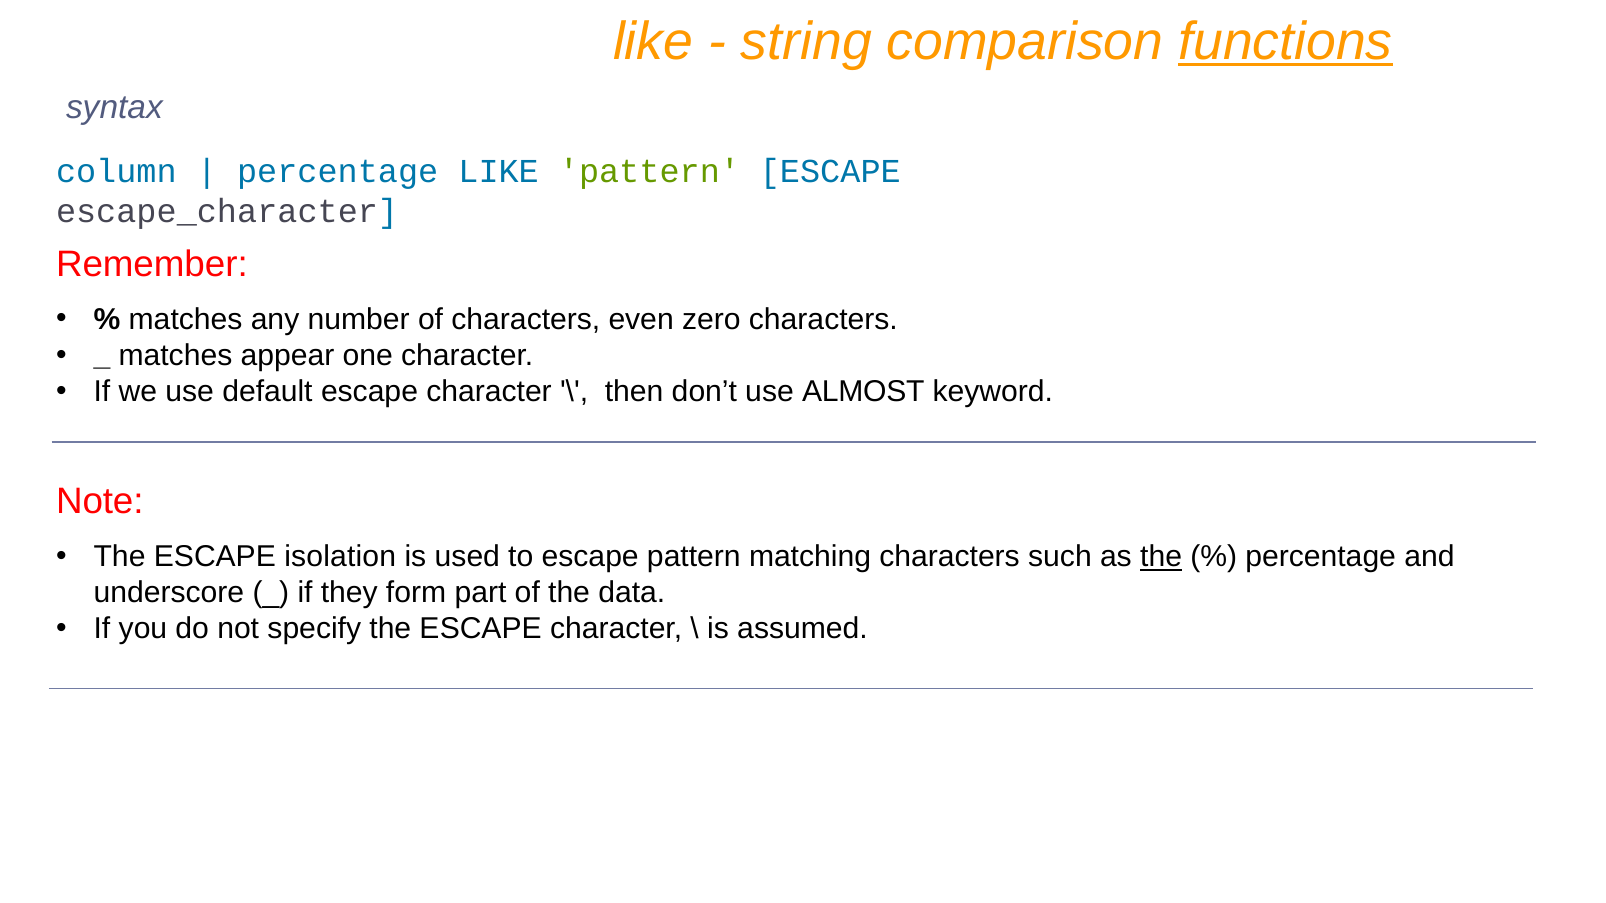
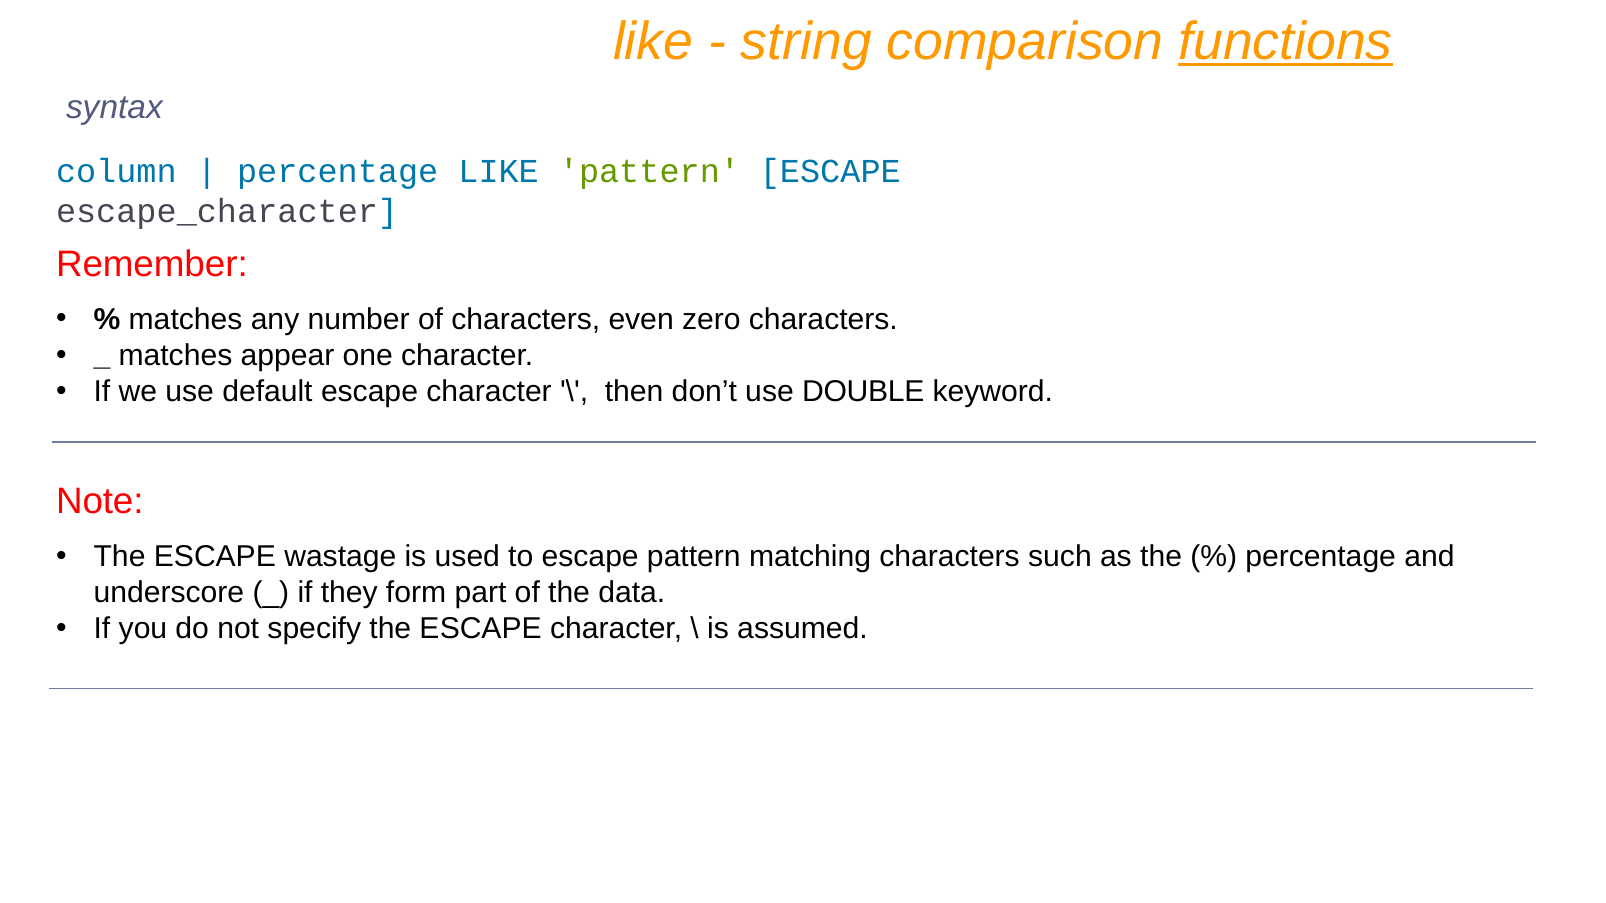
ALMOST: ALMOST -> DOUBLE (863, 392)
isolation: isolation -> wastage (340, 557)
the underline: present -> none (1161, 557)
